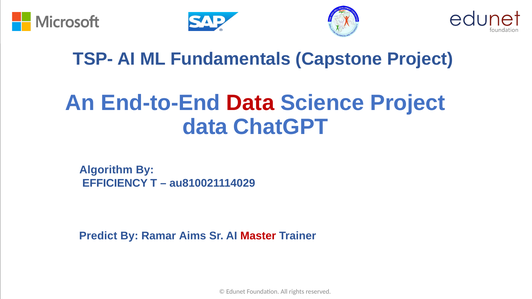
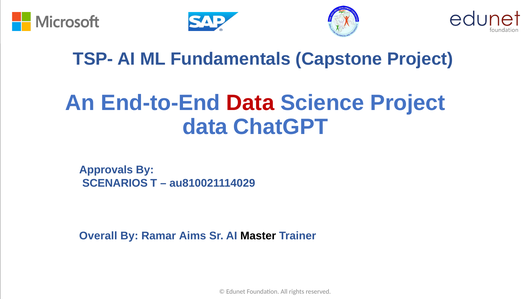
Algorithm: Algorithm -> Approvals (106, 170)
EFFICIENCY: EFFICIENCY -> SCENARIOS (115, 183)
Predict: Predict -> Overall (98, 236)
Master colour: red -> black (258, 236)
